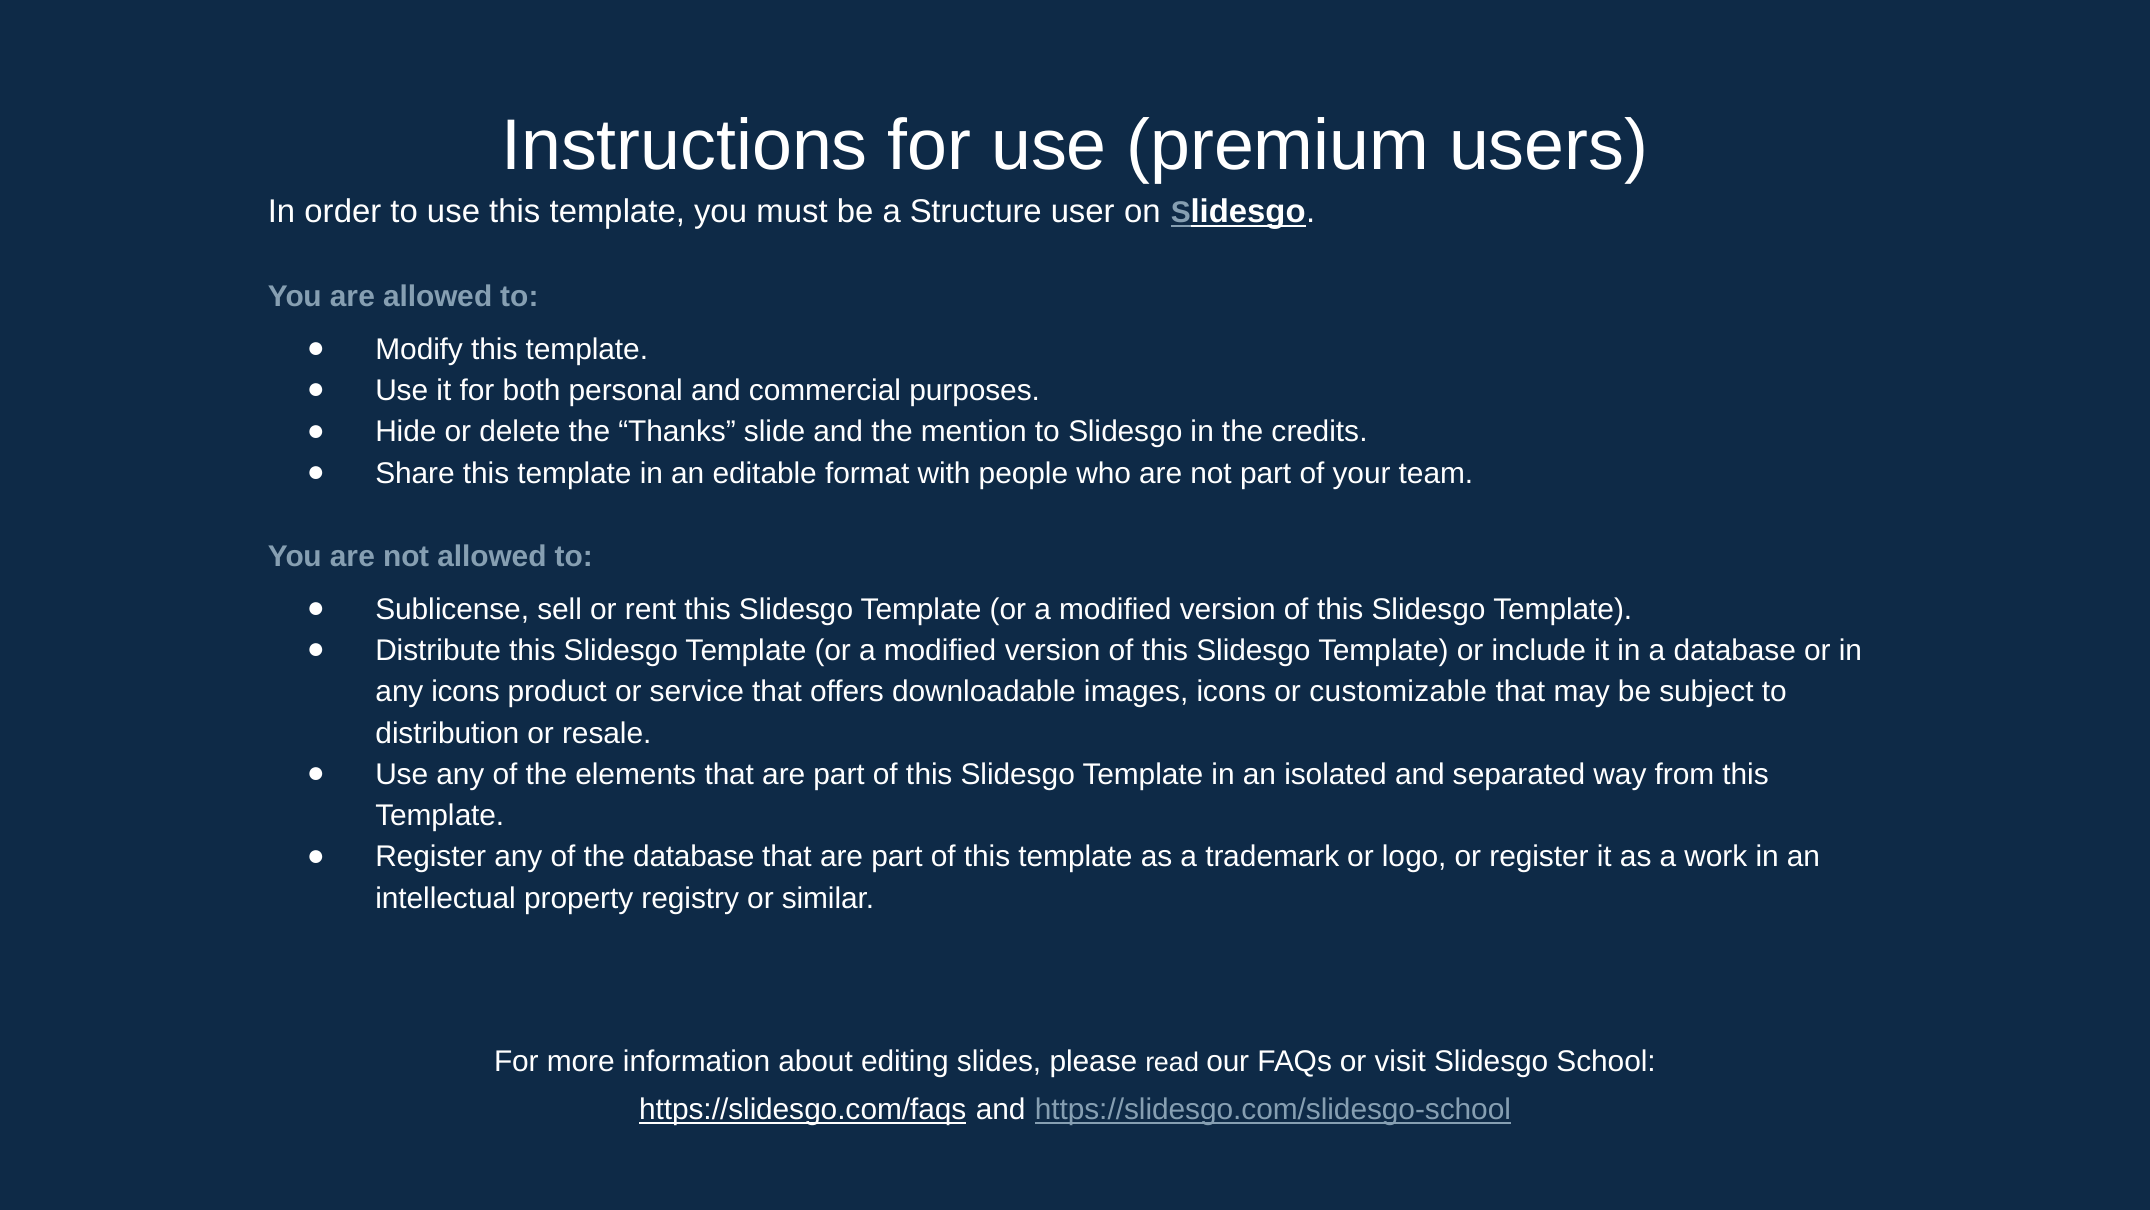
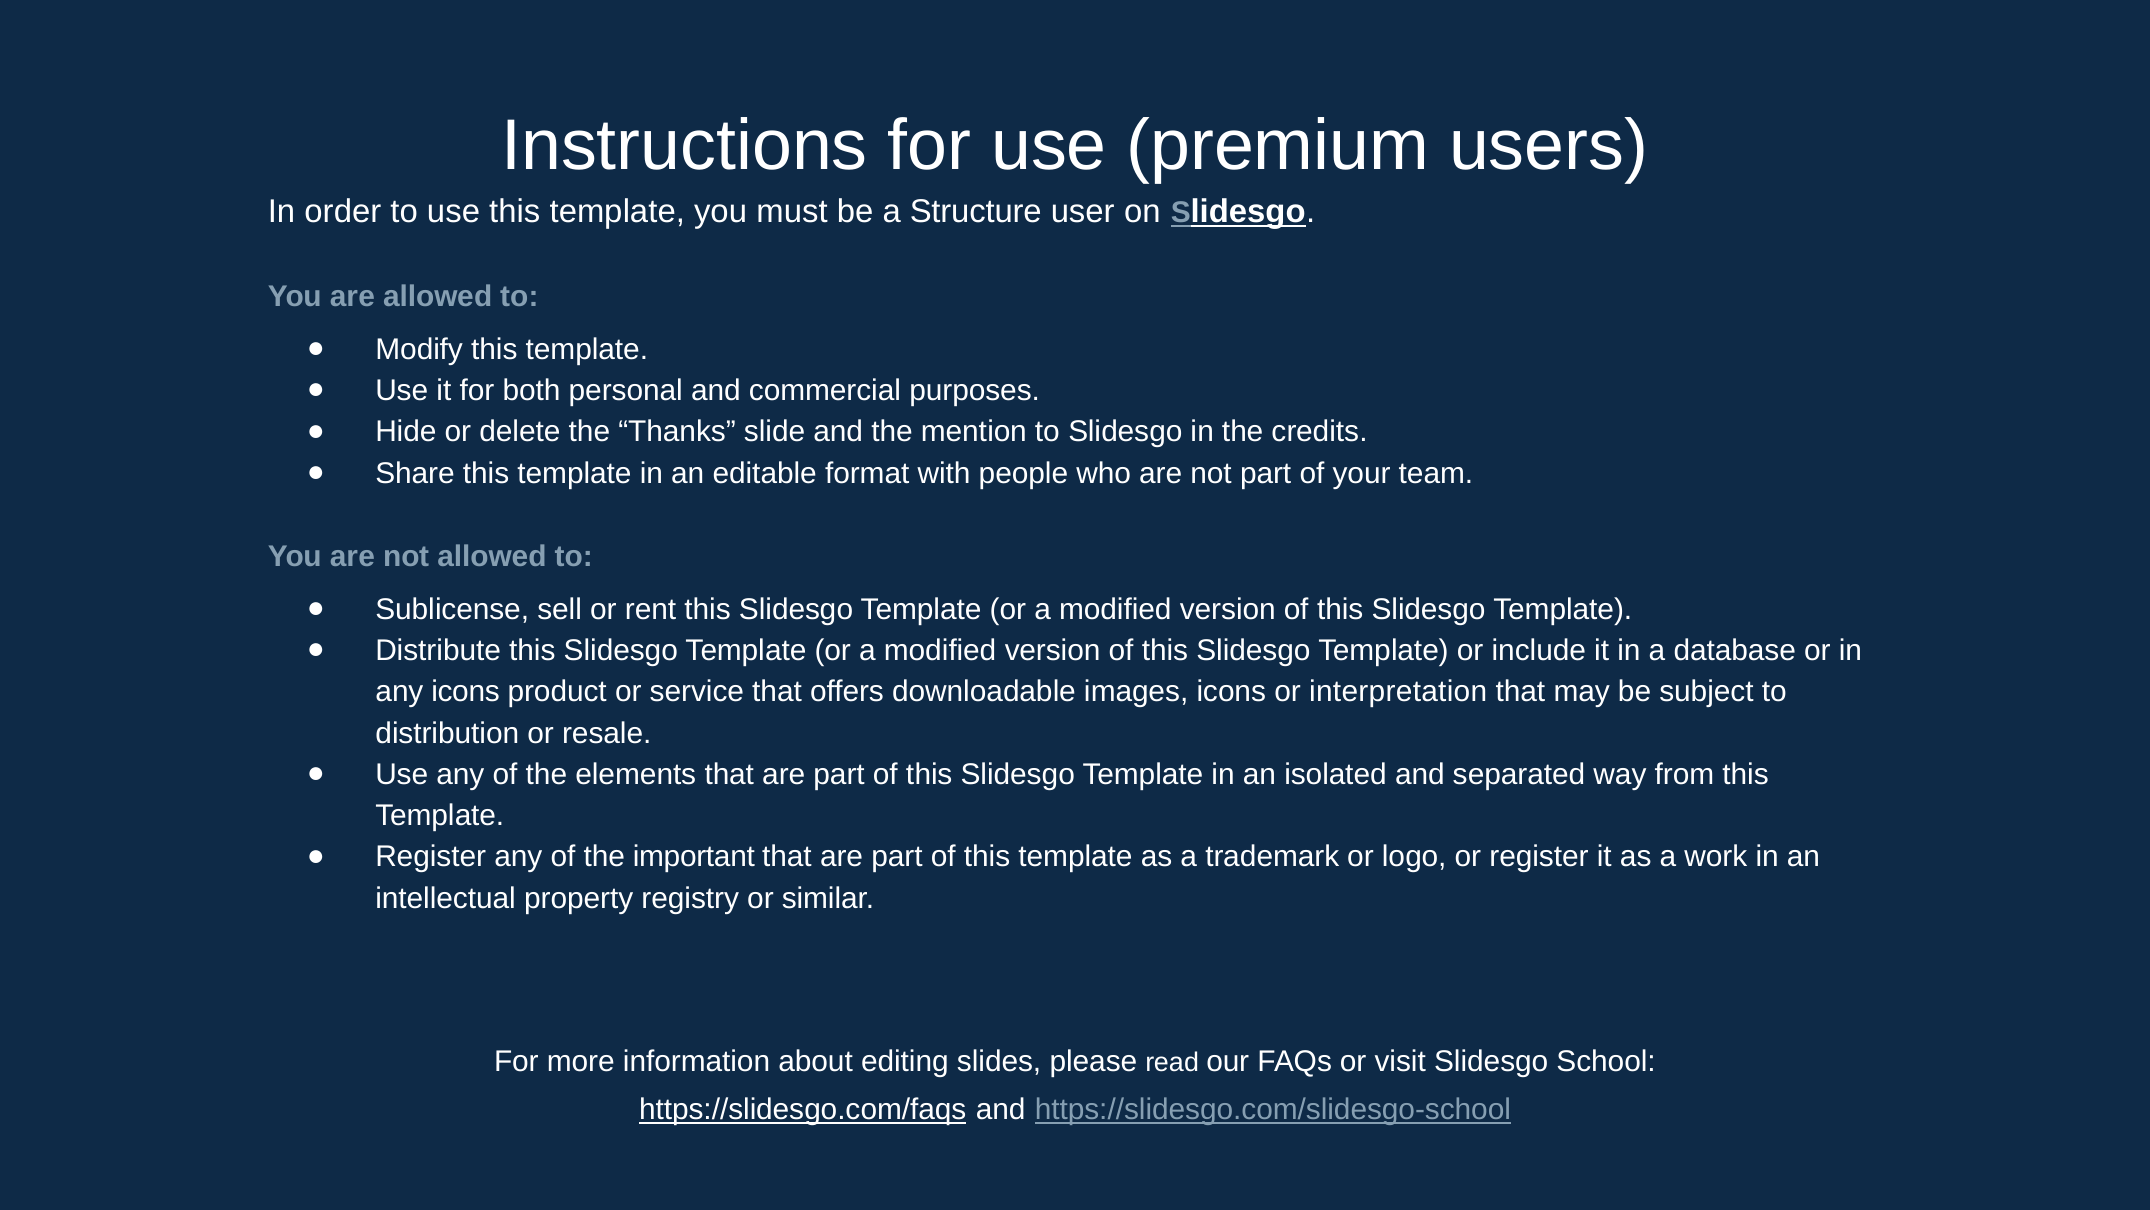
customizable: customizable -> interpretation (1398, 692)
the database: database -> important (694, 857)
